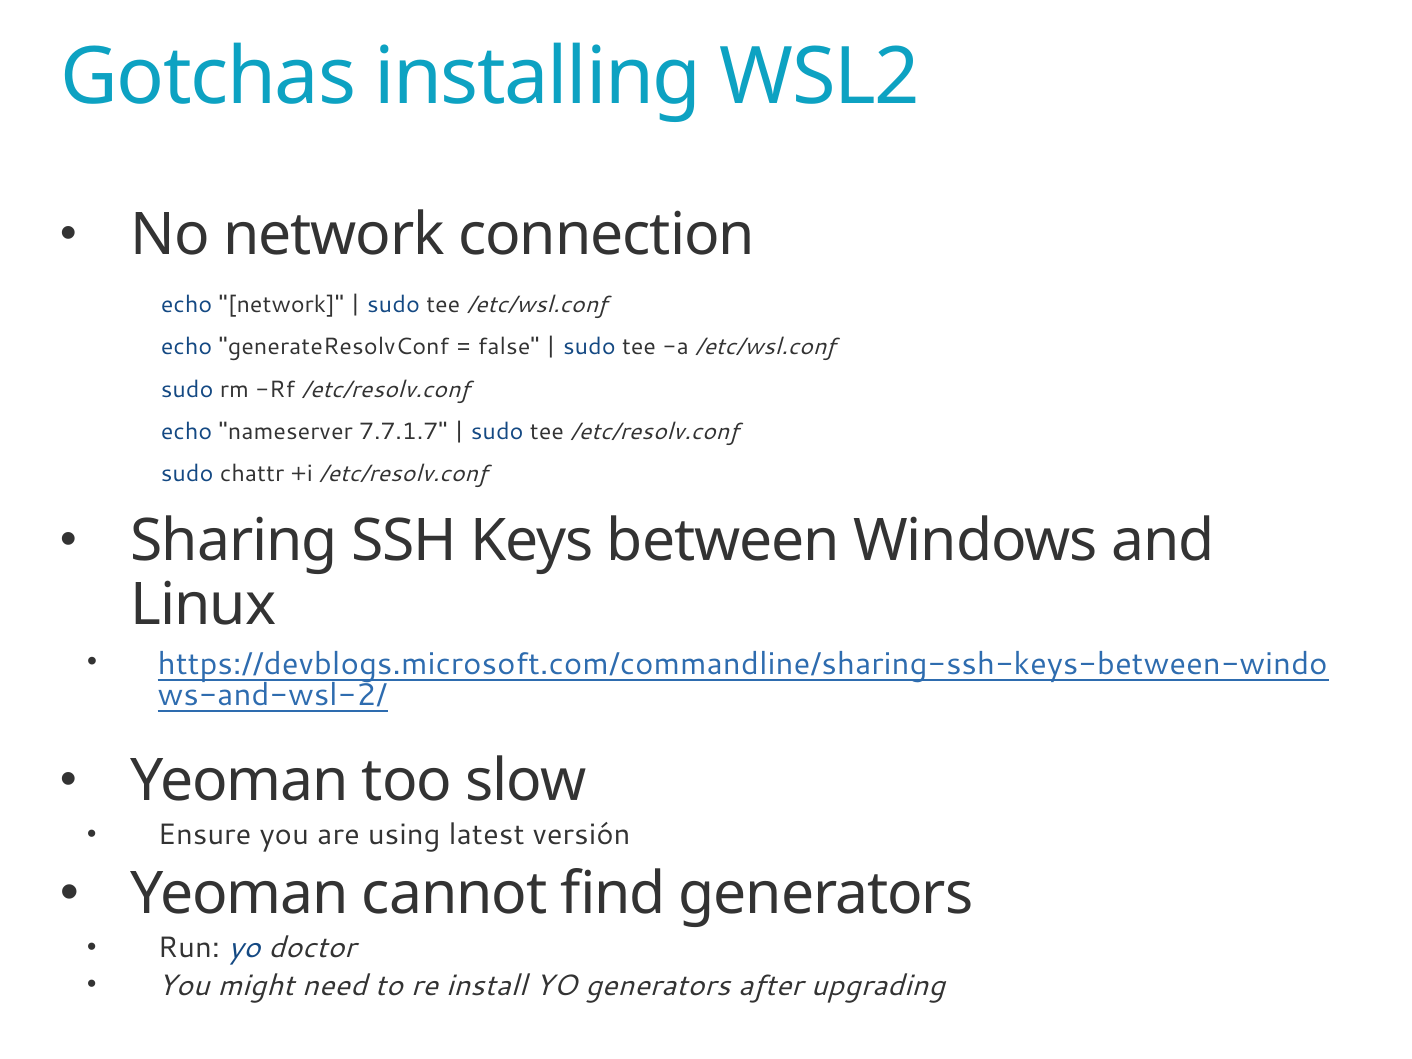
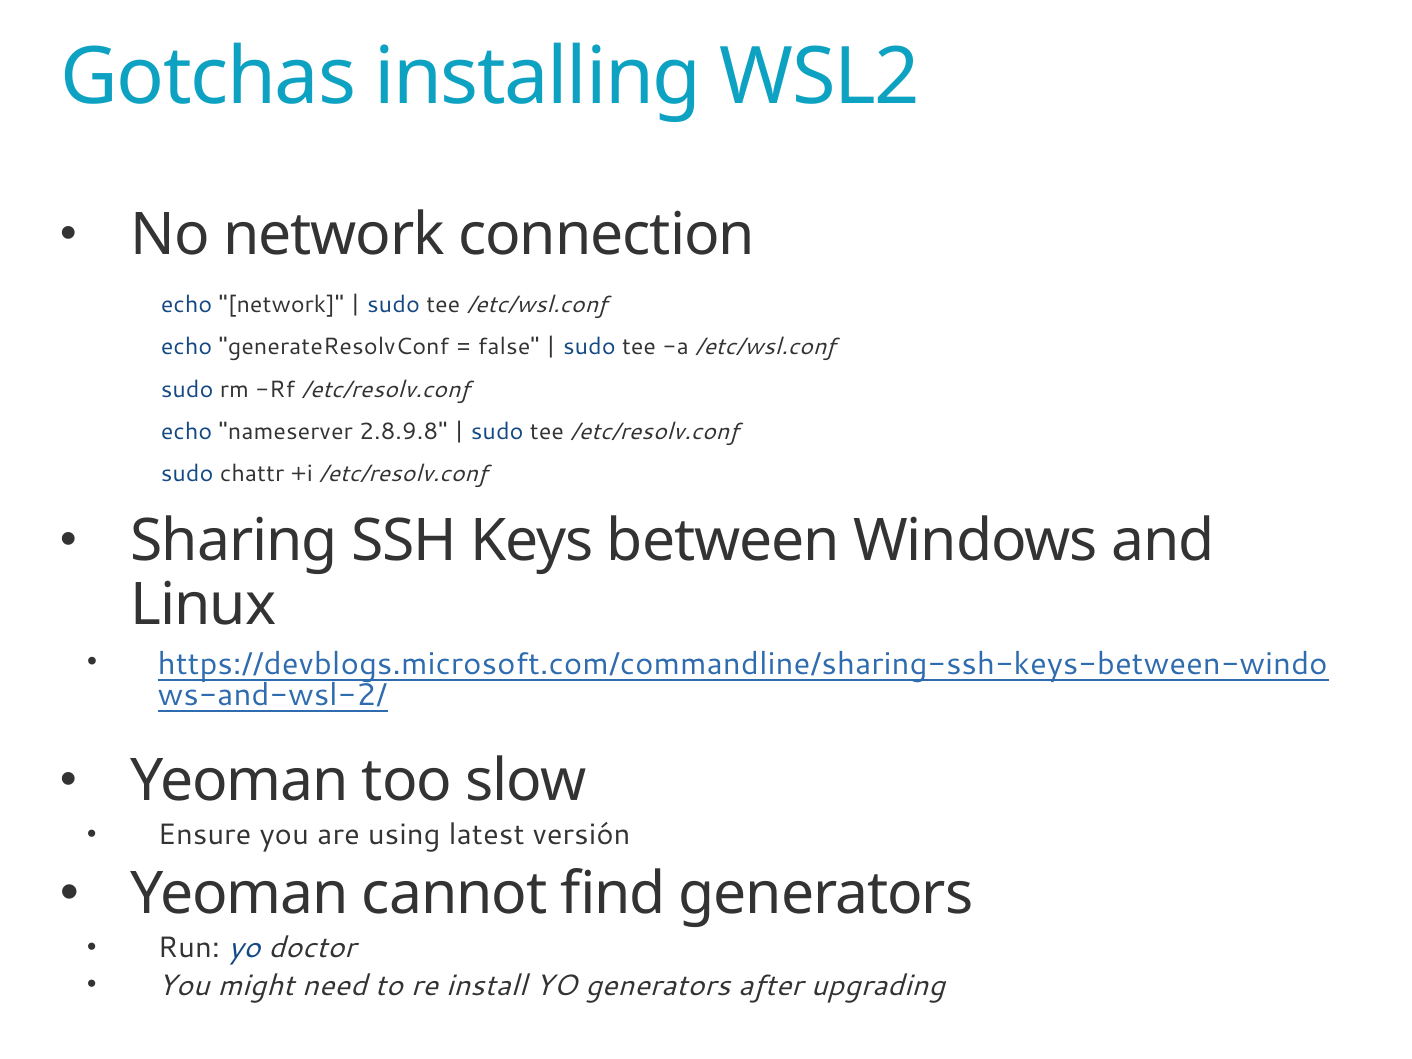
7.7.1.7: 7.7.1.7 -> 2.8.9.8 (403, 432)
